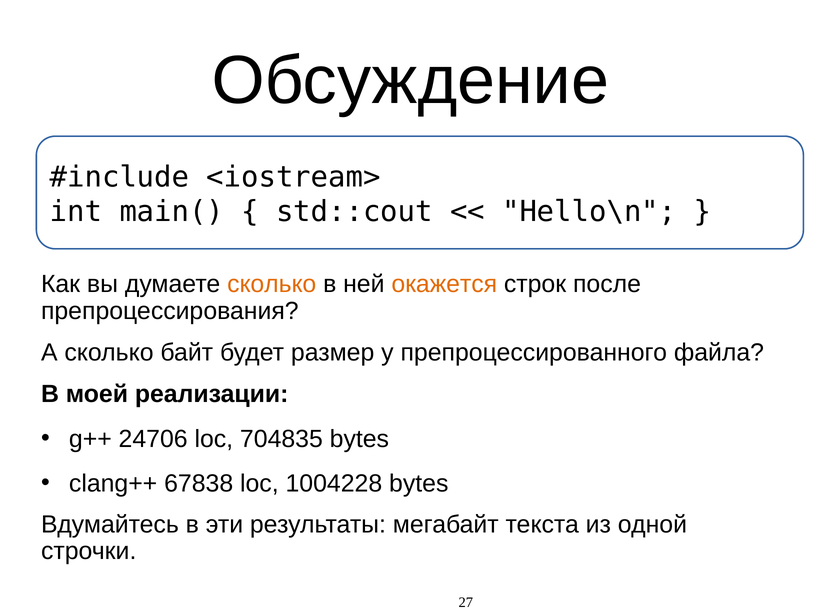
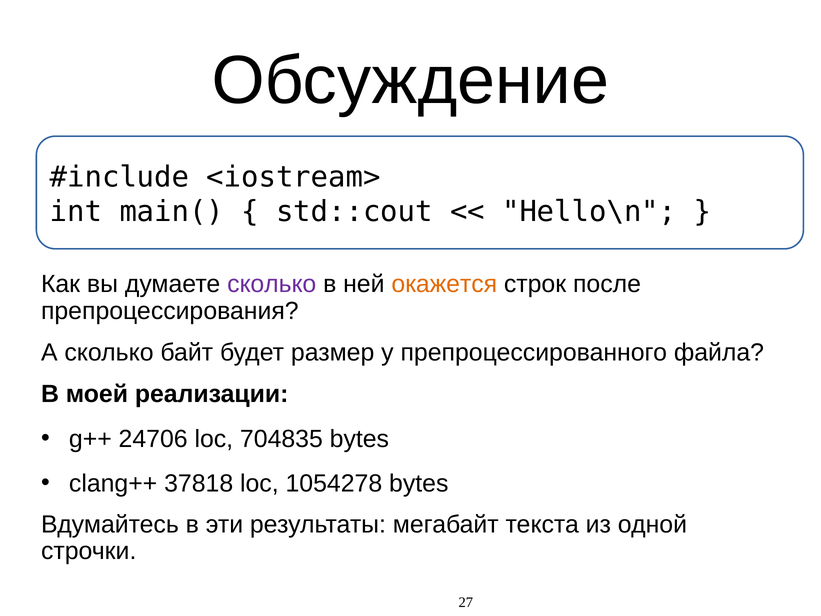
сколько colour: orange -> purple (272, 284)
67838: 67838 -> 37818 (199, 483)
1004228: 1004228 -> 1054278 (334, 483)
